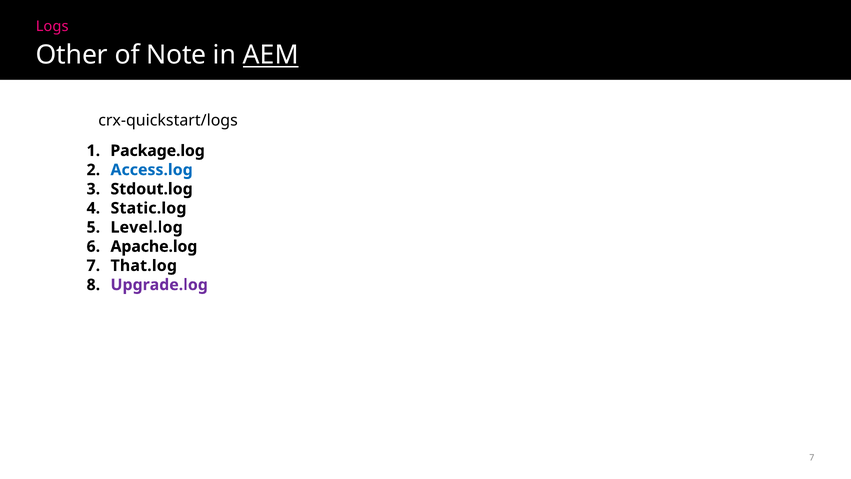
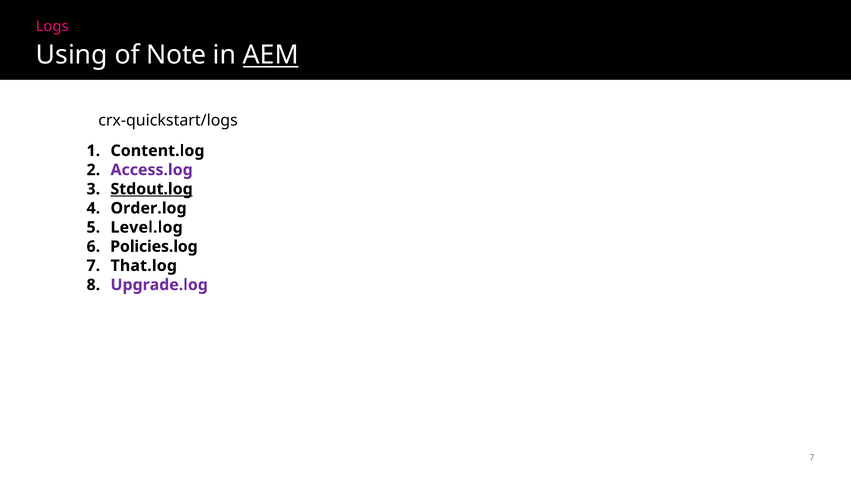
Other: Other -> Using (72, 55)
Package.log: Package.log -> Content.log (157, 151)
Access.log colour: blue -> purple (152, 170)
Stdout.log underline: none -> present (152, 189)
Static.log: Static.log -> Order.log (149, 208)
Apache.log: Apache.log -> Policies.log (154, 246)
